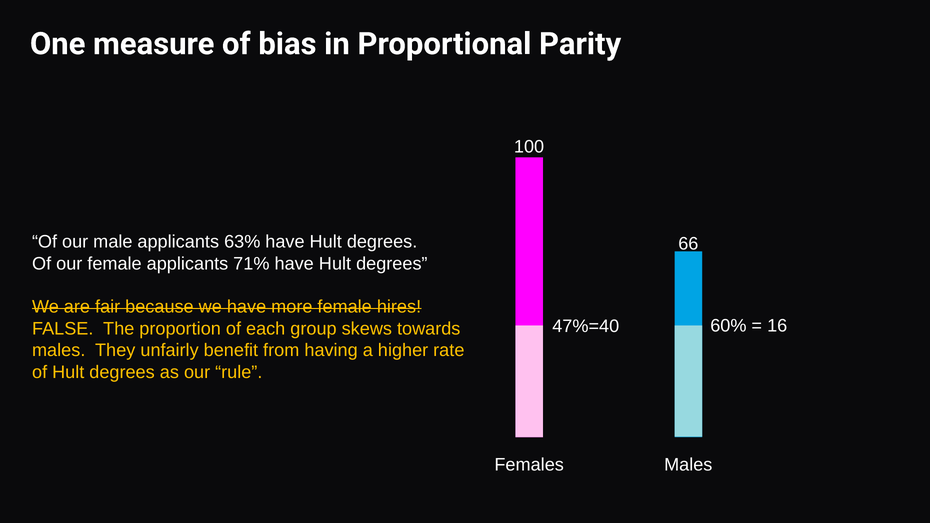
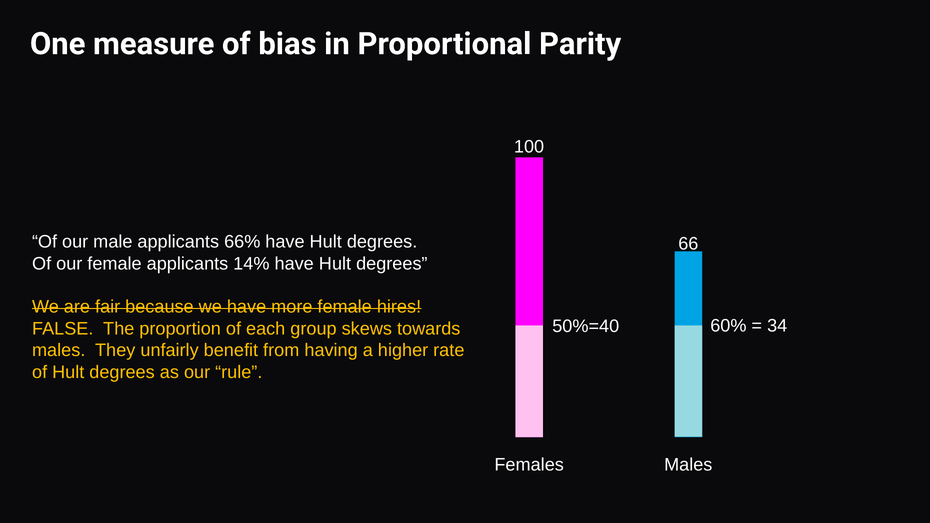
63%: 63% -> 66% (242, 242)
71%: 71% -> 14% (251, 264)
47%=40: 47%=40 -> 50%=40 (586, 327)
16: 16 -> 34 (777, 326)
